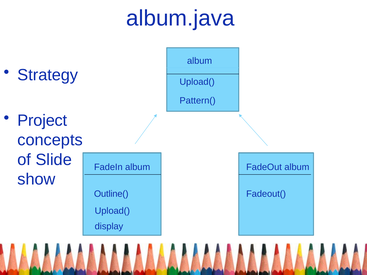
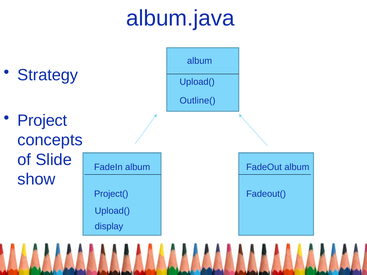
Pattern(: Pattern( -> Outline( (198, 101)
Outline(: Outline( -> Project( (111, 194)
